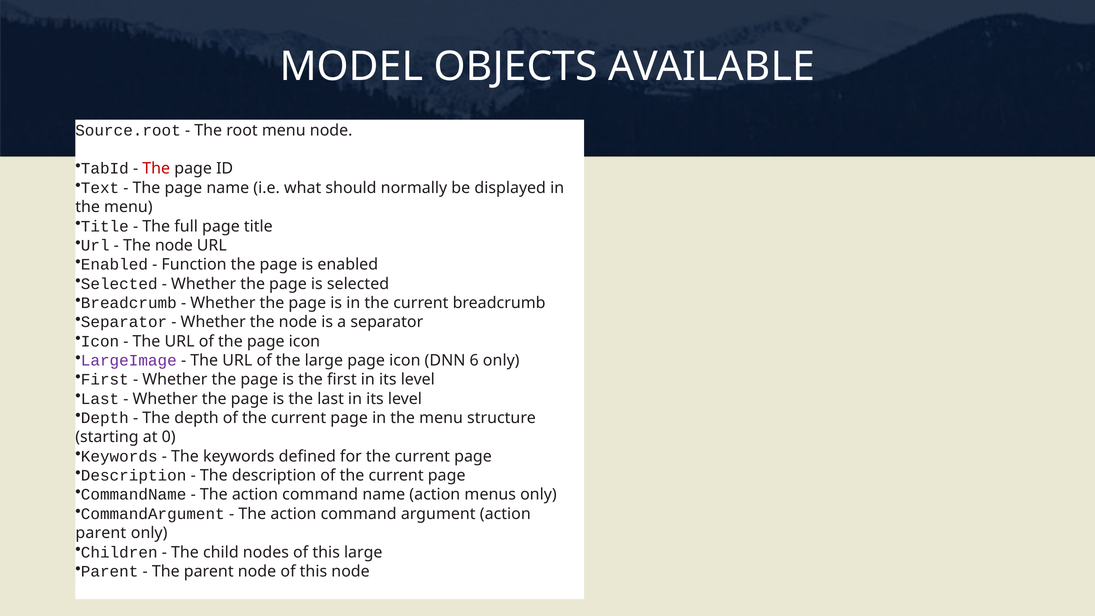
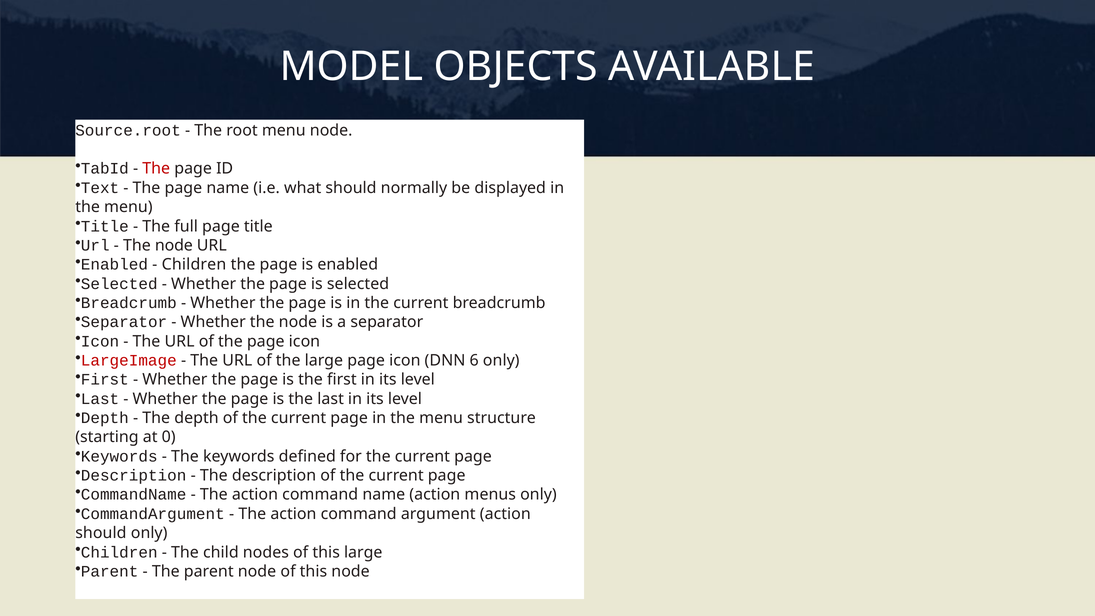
Function: Function -> Children (194, 265)
LargeImage colour: purple -> red (129, 360)
parent: parent -> should (101, 533)
